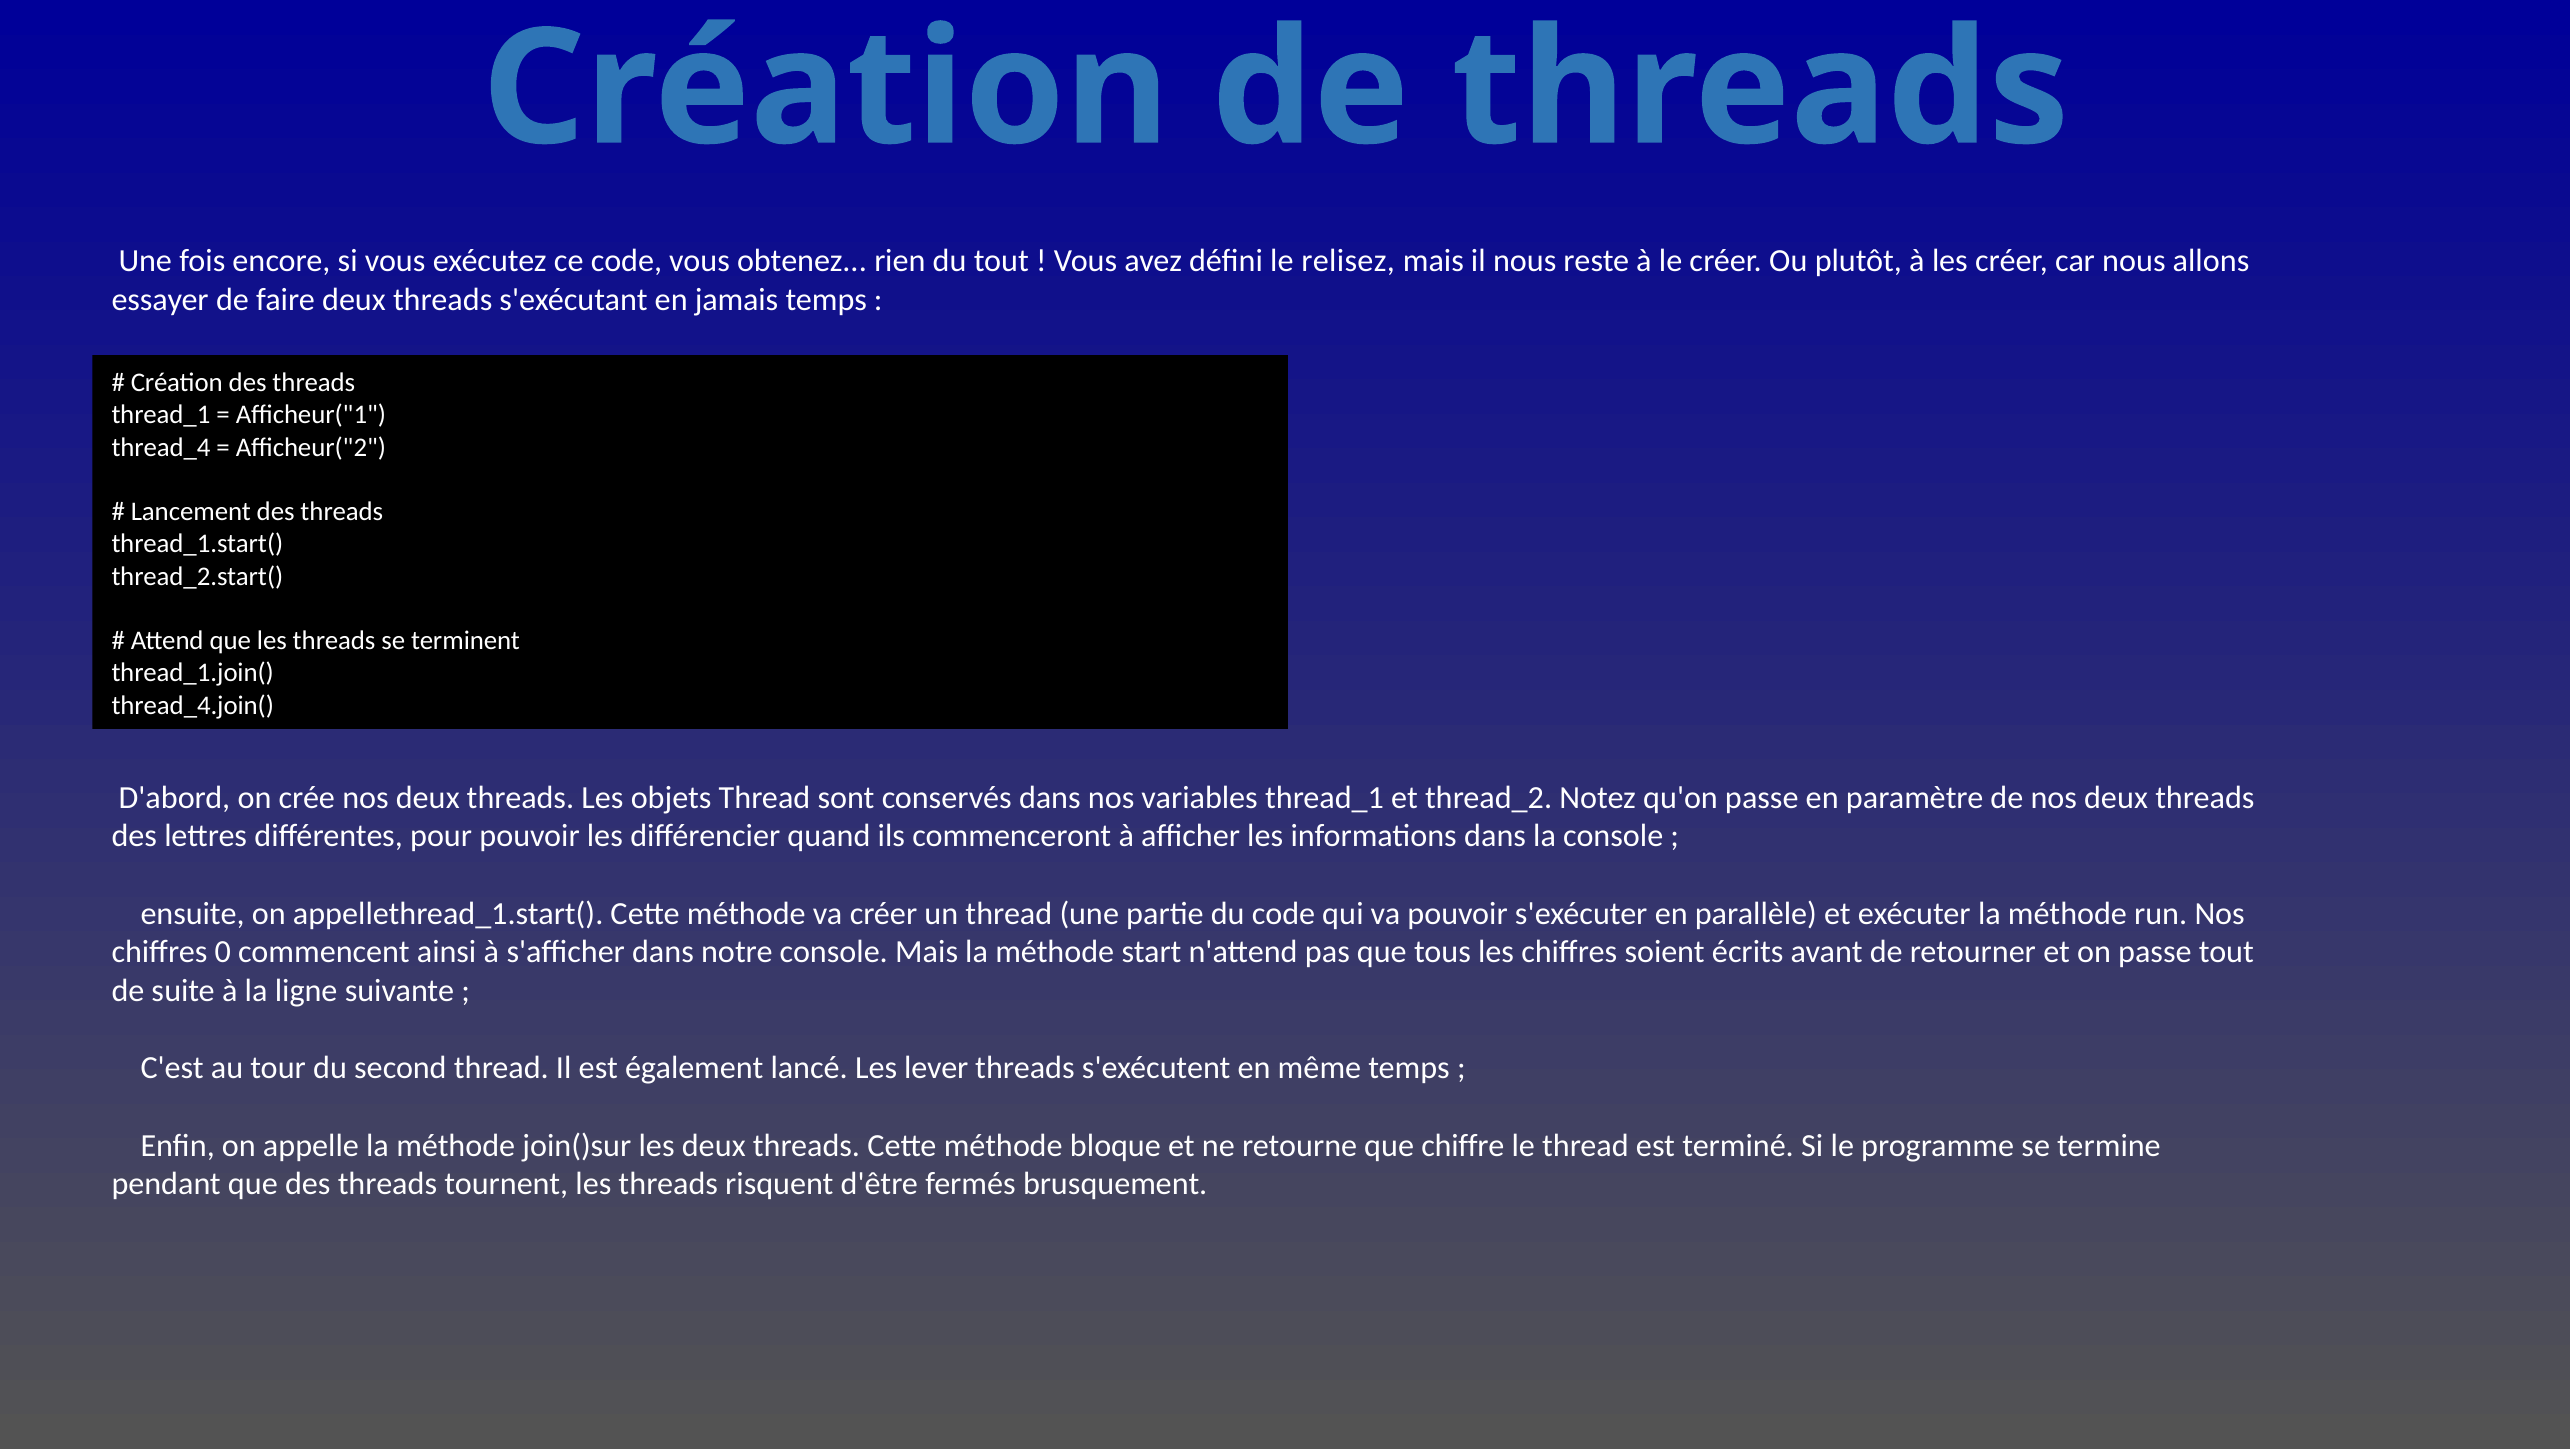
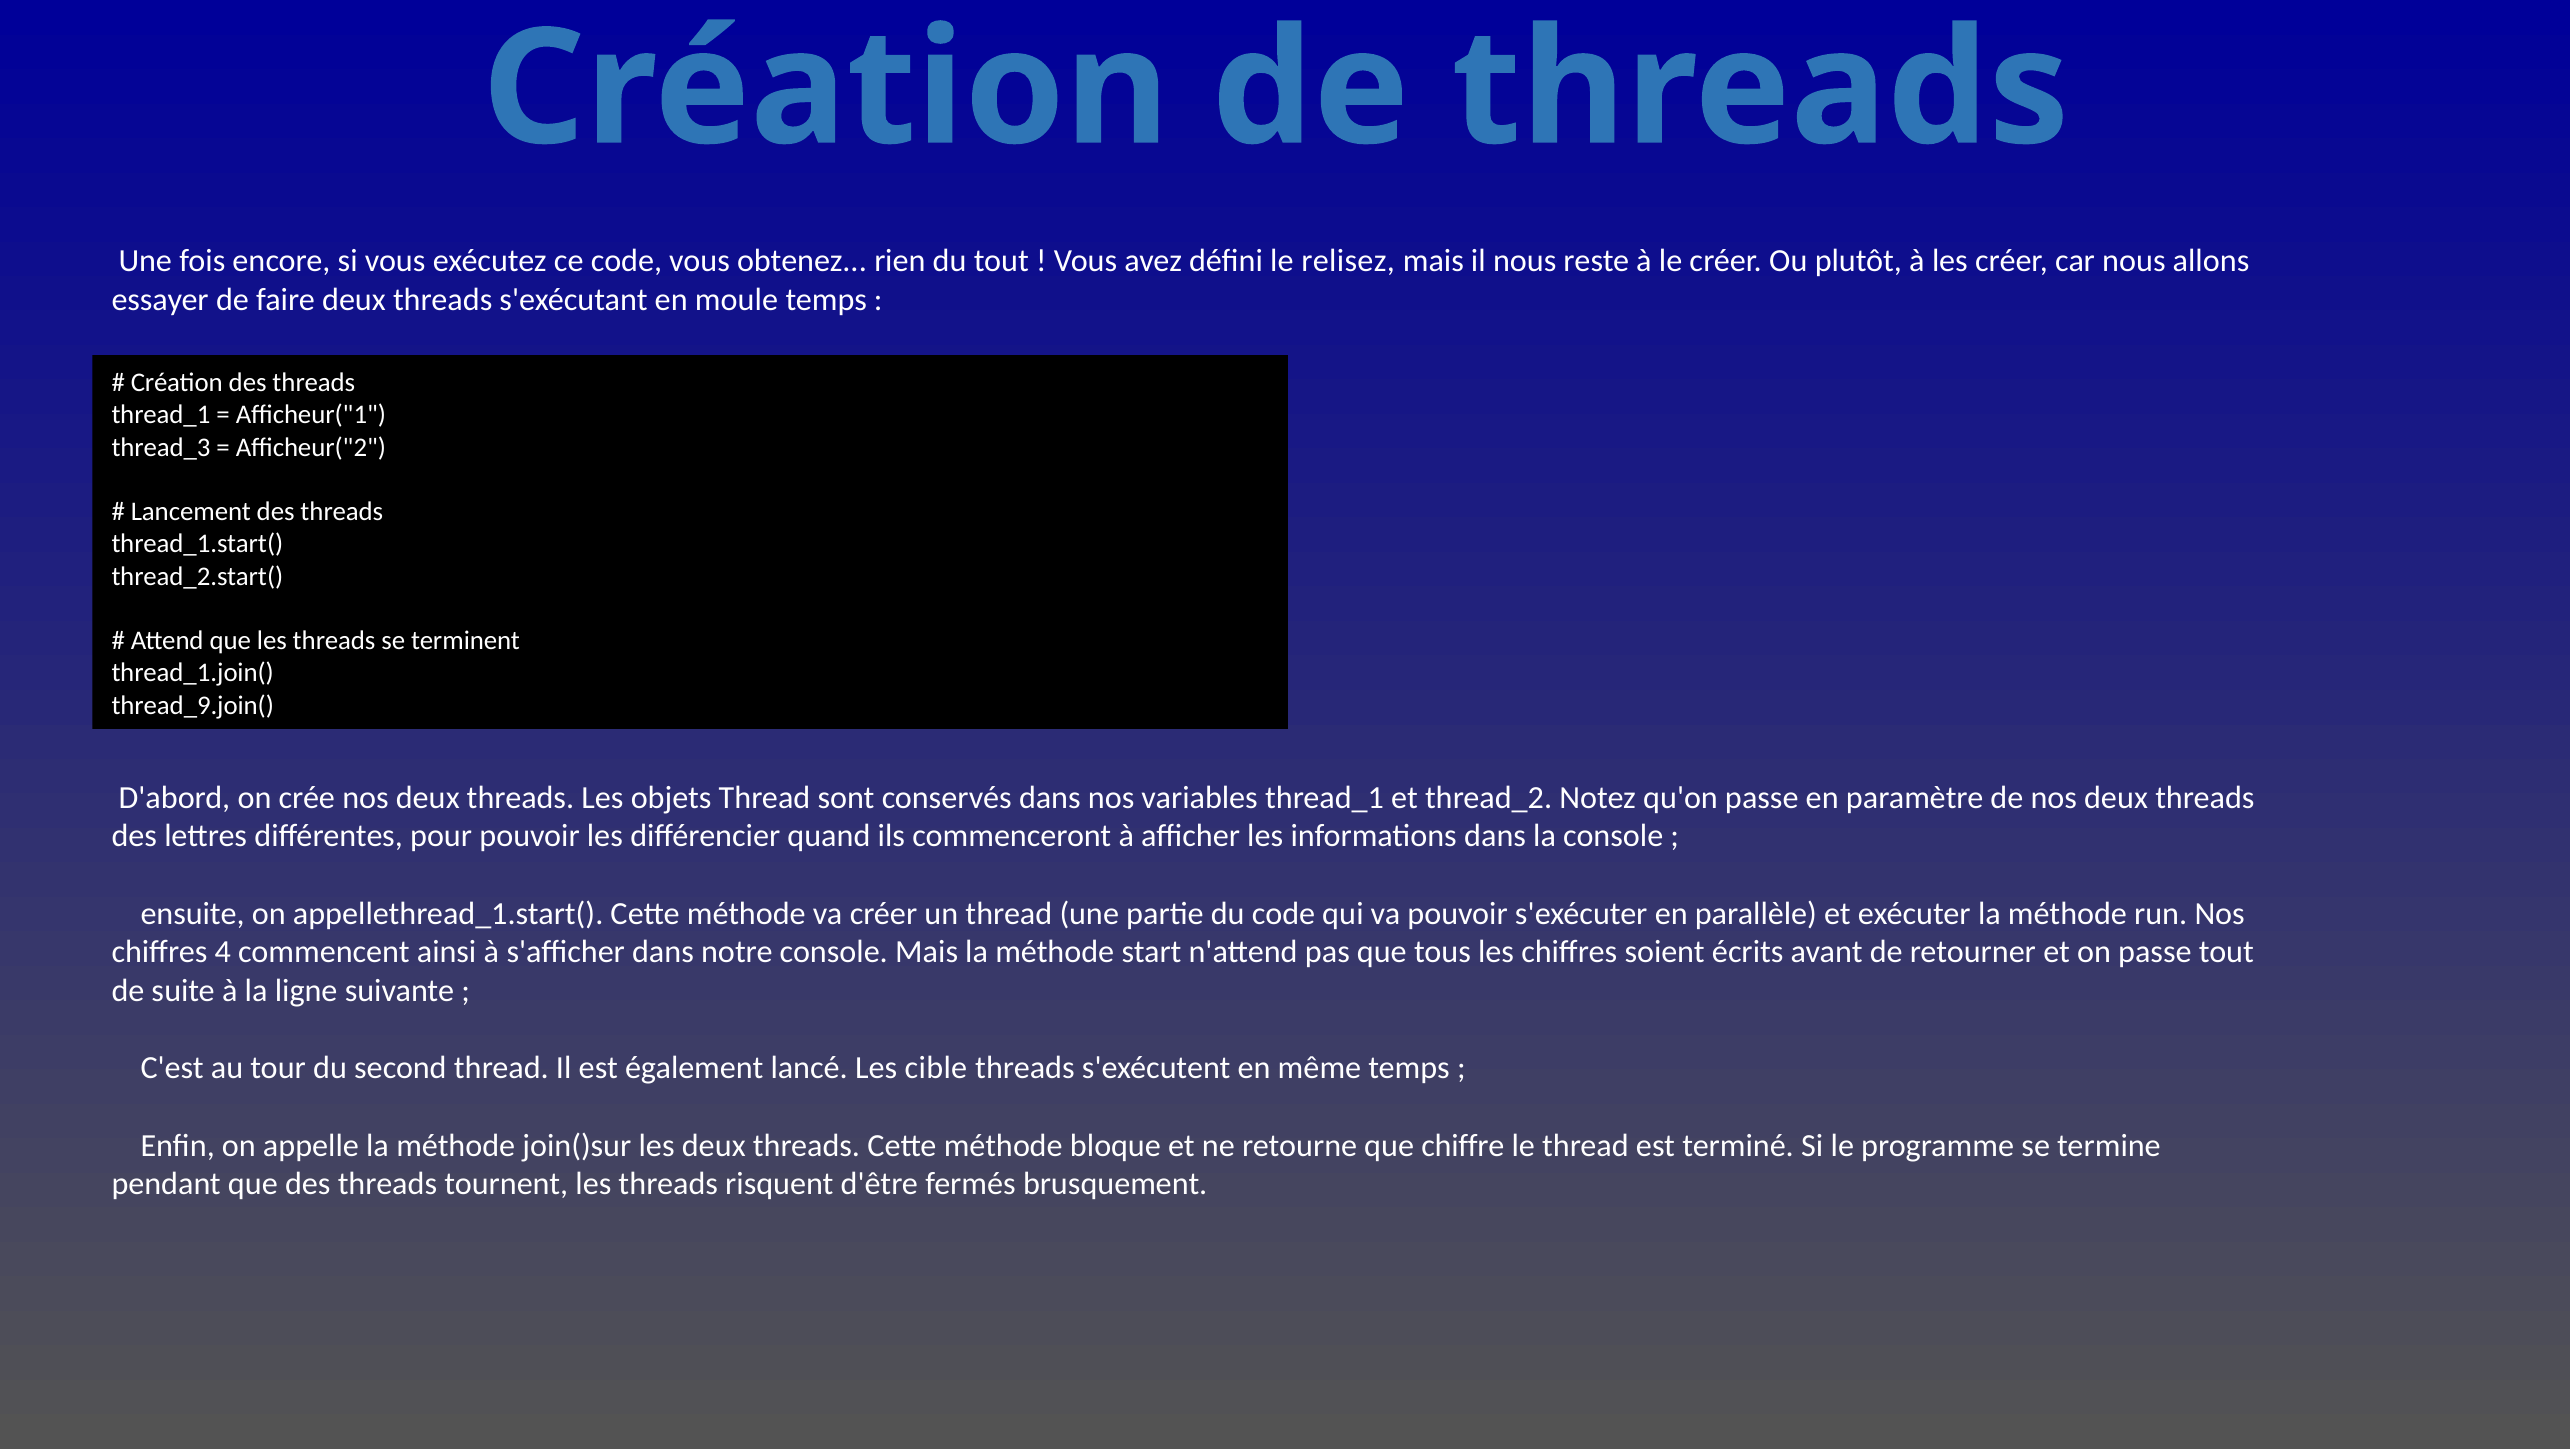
jamais: jamais -> moule (737, 300)
thread_4: thread_4 -> thread_3 (161, 447)
thread_4.join(: thread_4.join( -> thread_9.join( (193, 705)
0: 0 -> 4 (223, 952)
lever: lever -> cible (936, 1068)
